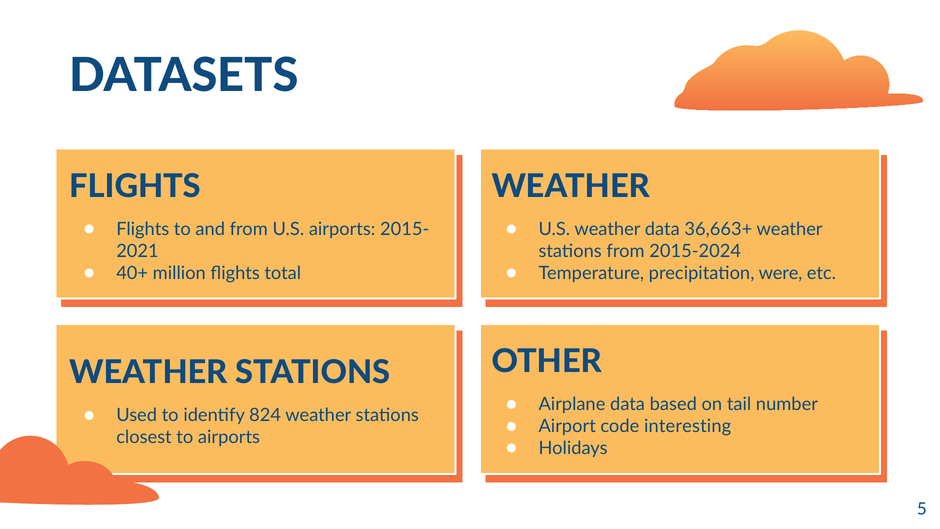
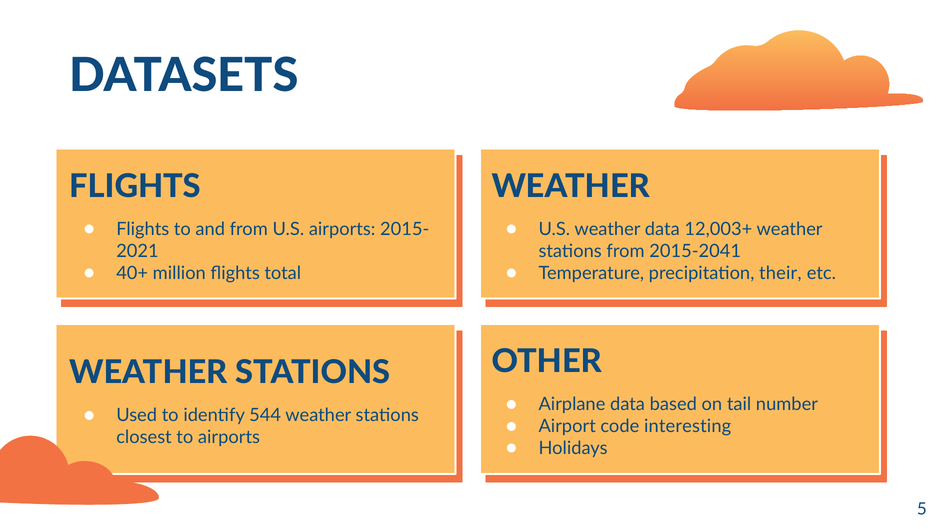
36,663+: 36,663+ -> 12,003+ (718, 229)
2015-2024: 2015-2024 -> 2015-2041 (695, 251)
were: were -> their (780, 273)
824: 824 -> 544 (265, 415)
